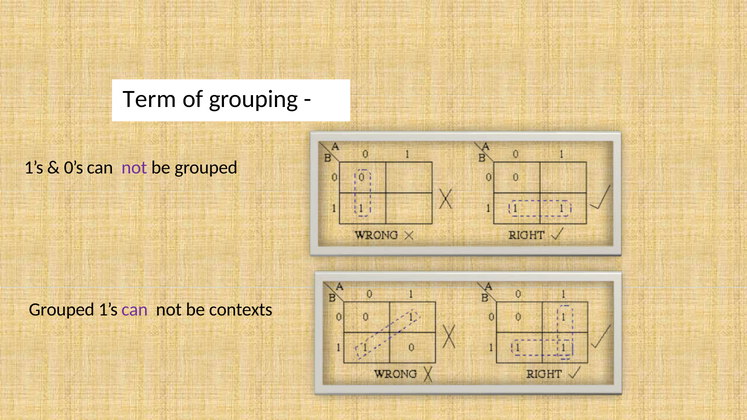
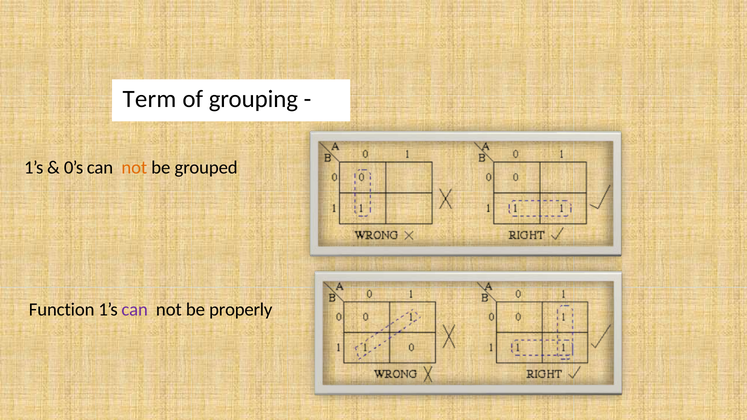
not colour: purple -> orange (134, 168)
Grouped: Grouped -> Function (62, 310)
contexts: contexts -> properly (241, 310)
